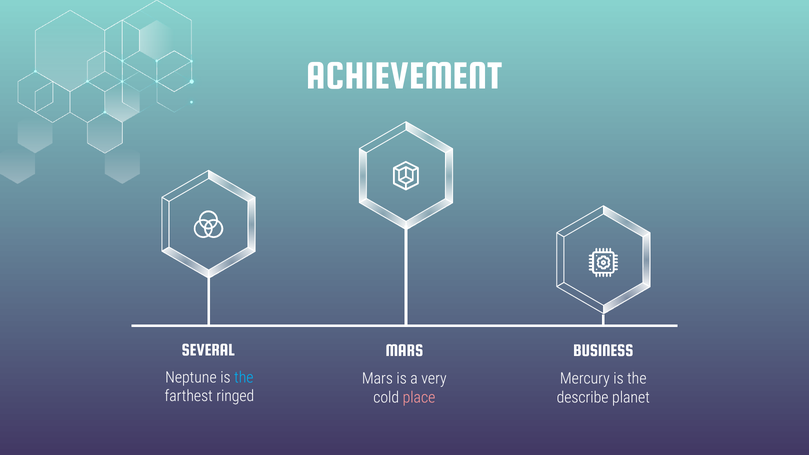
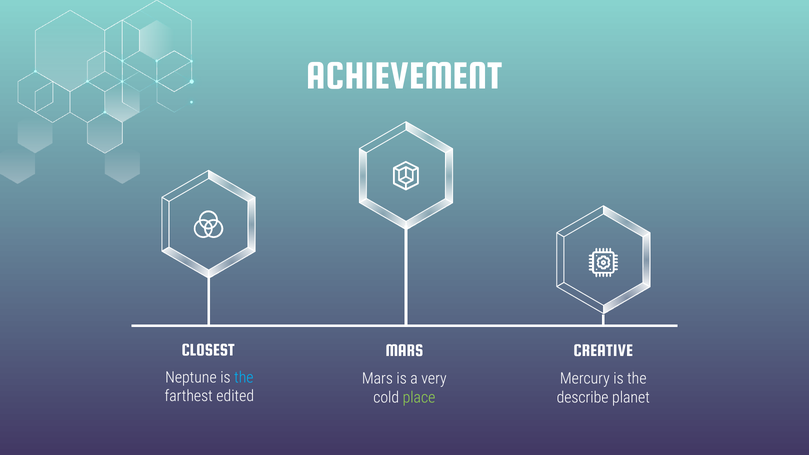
SEVERAL: SEVERAL -> CLOSEST (208, 350)
BUSINESS: BUSINESS -> CREATIVE (603, 350)
ringed: ringed -> edited (235, 396)
place colour: pink -> light green (419, 398)
